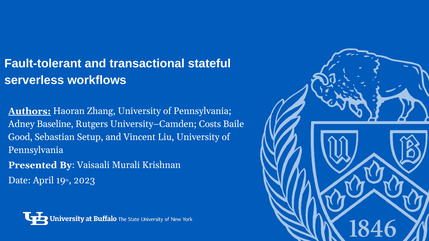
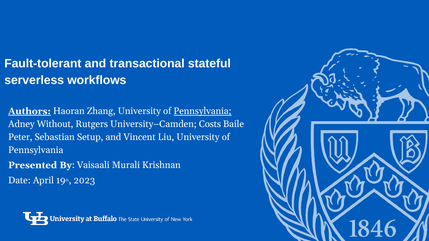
Pennsylvania underline: none -> present (203, 111)
Baseline: Baseline -> Without (55, 124)
Good: Good -> Peter (20, 137)
